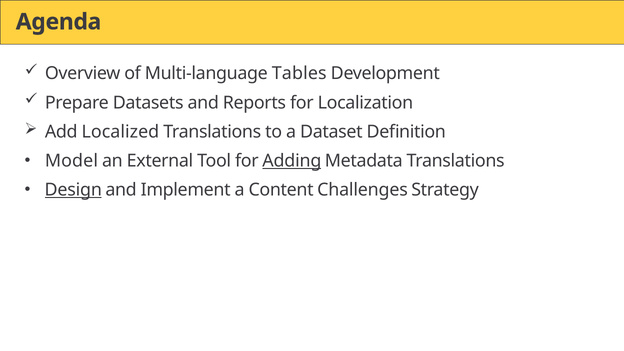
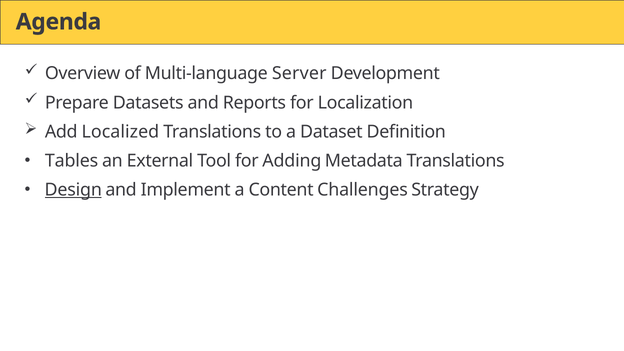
Tables: Tables -> Server (299, 74)
Model: Model -> Tables (72, 161)
Adding underline: present -> none (292, 161)
